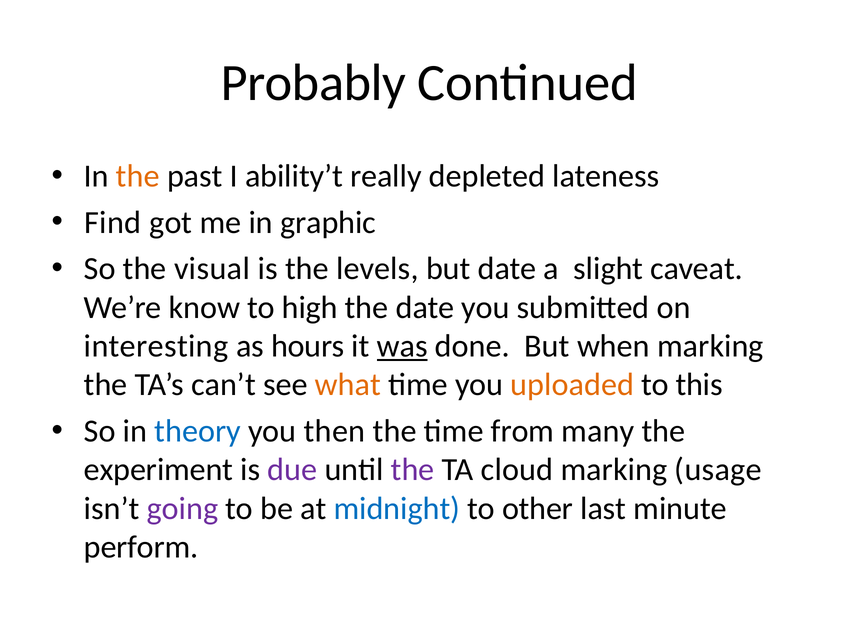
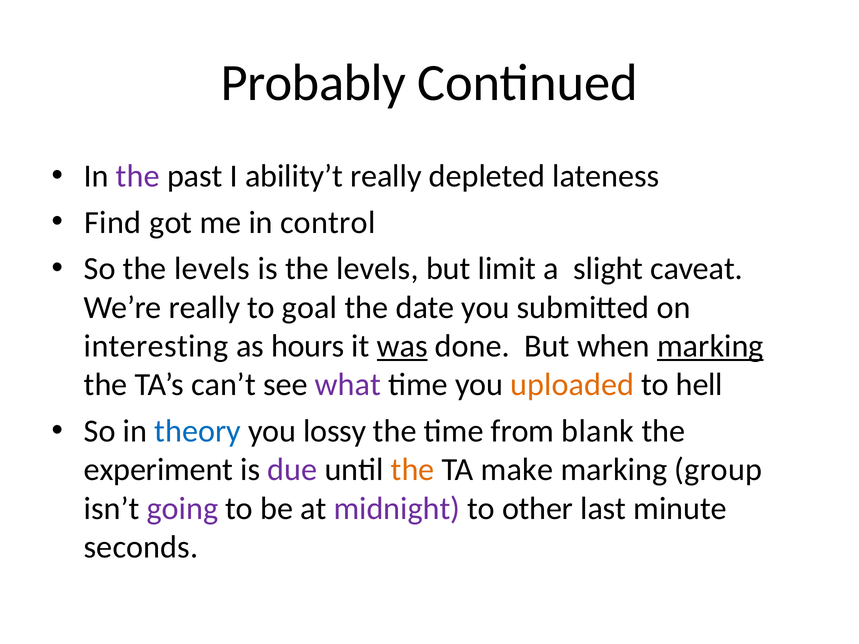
the colour: orange -> purple (138, 176)
graphic: graphic -> control (328, 223)
So the visual: visual -> levels (212, 269)
but date: date -> limit (507, 269)
We’re know: know -> really (204, 308)
high: high -> goal (310, 308)
marking underline: none -> present (710, 346)
what colour: orange -> purple (348, 385)
this: this -> hell (699, 385)
then: then -> lossy (335, 431)
many: many -> blank (598, 431)
the colour: purple -> orange (413, 470)
cloud: cloud -> make (517, 470)
usage: usage -> group (718, 470)
midnight colour: blue -> purple (397, 509)
perform: perform -> seconds (141, 547)
